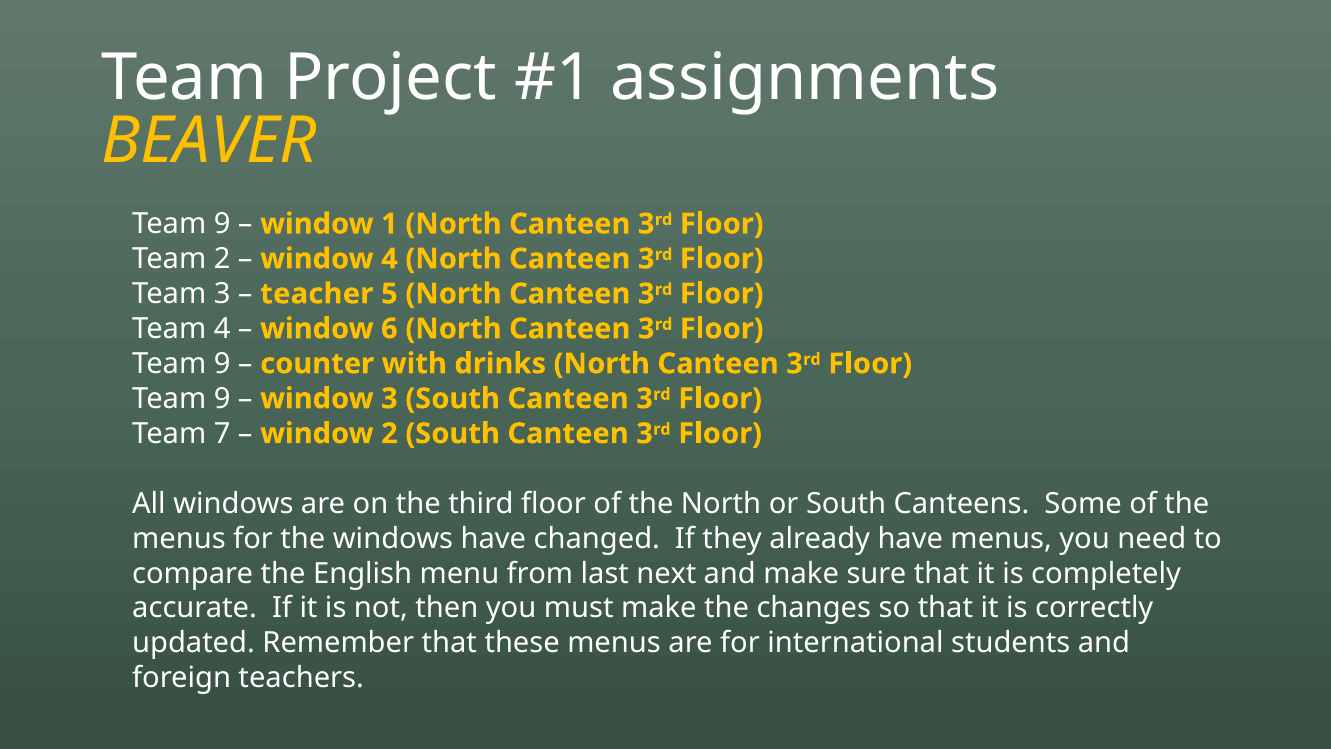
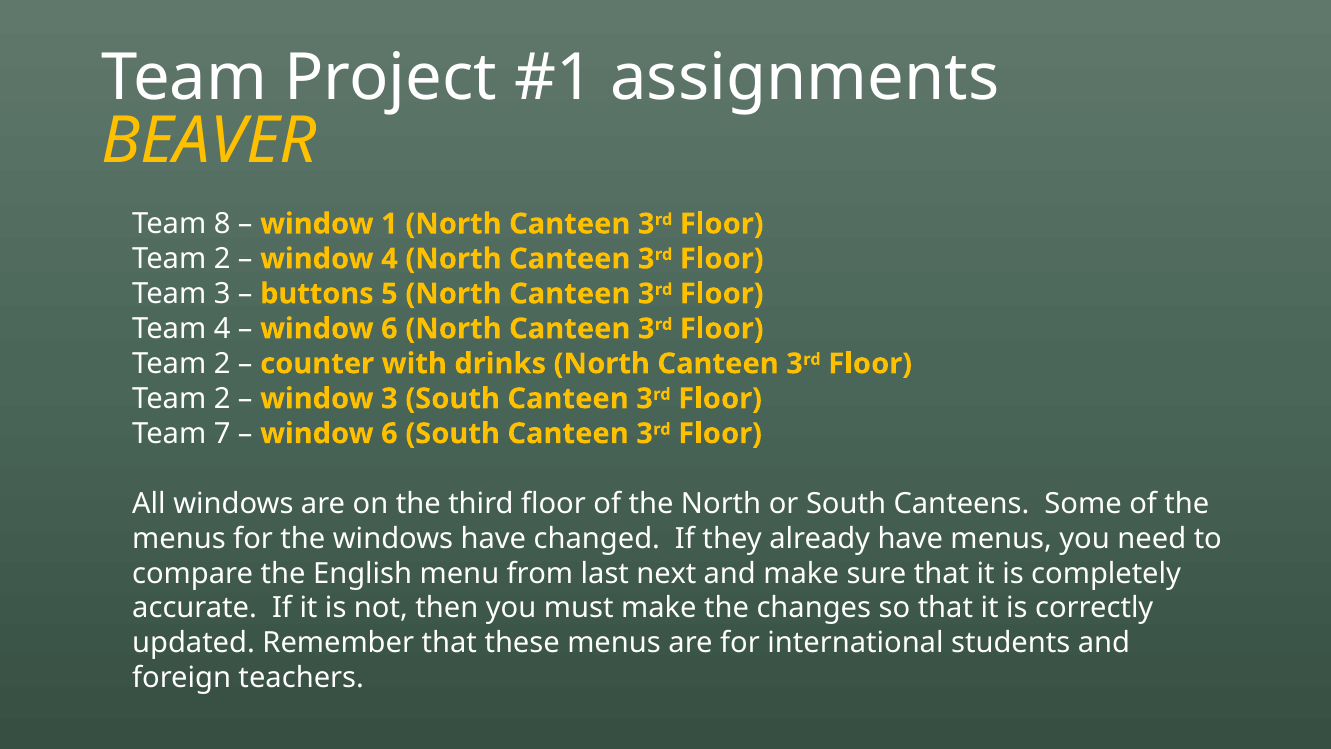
9: 9 -> 8 (222, 224)
teacher: teacher -> buttons (317, 294)
9: 9 -> 2 (222, 364)
9: 9 -> 2 (222, 398)
2: 2 -> 6 (389, 433)
